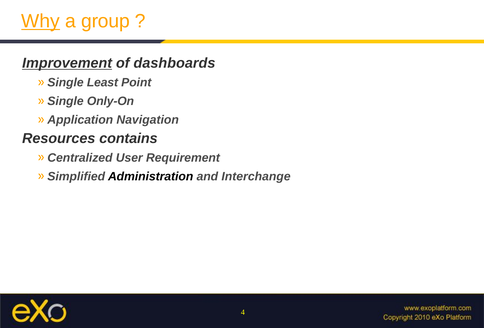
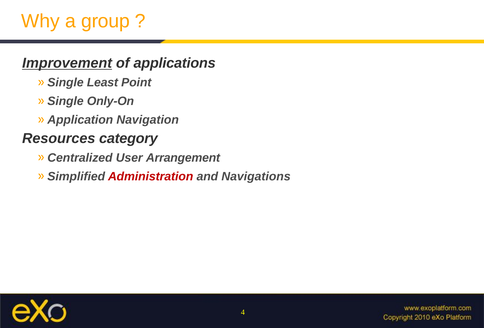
Why underline: present -> none (41, 21)
dashboards: dashboards -> applications (175, 63)
contains: contains -> category (128, 138)
Requirement: Requirement -> Arrangement (183, 158)
Administration colour: black -> red (151, 176)
Interchange: Interchange -> Navigations (256, 176)
